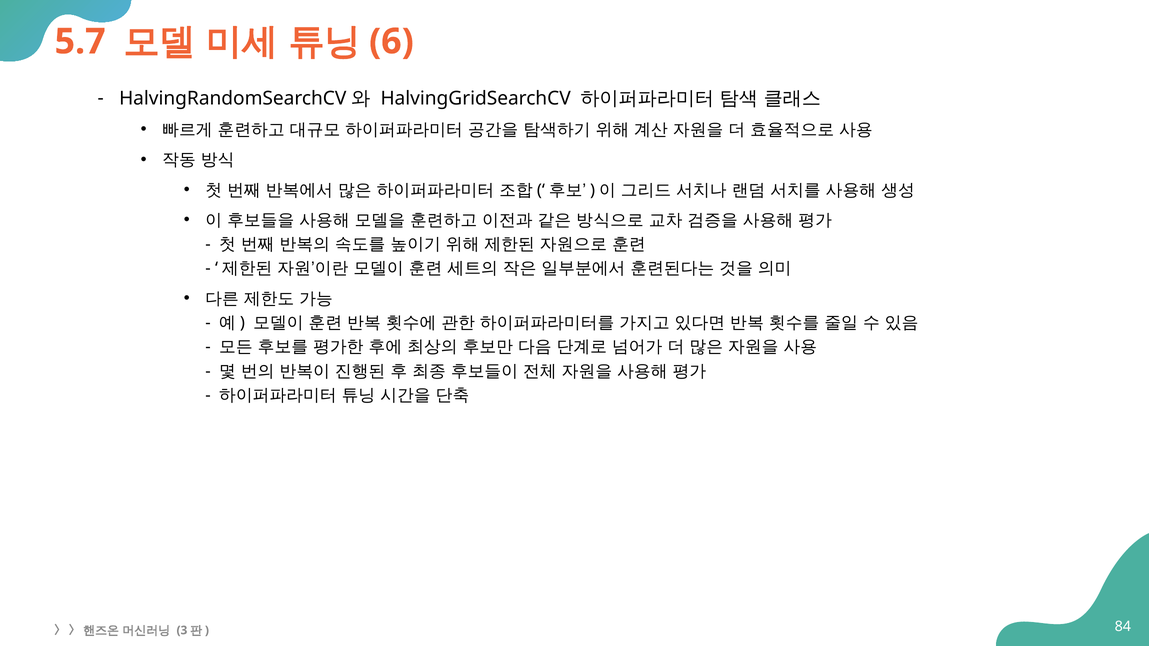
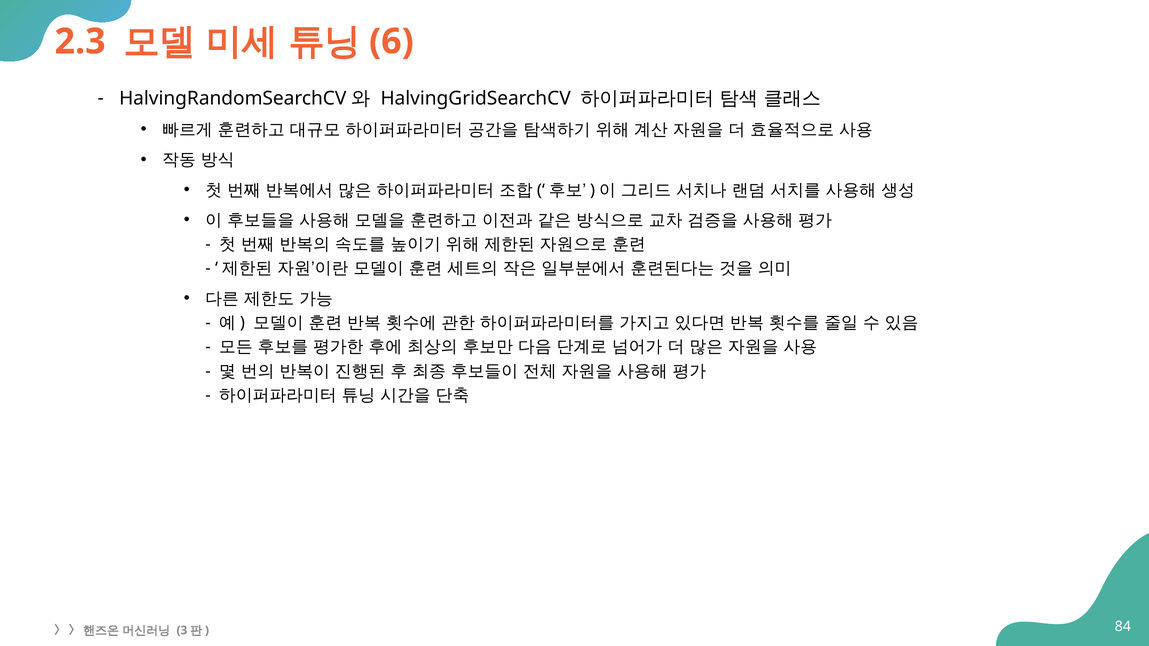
5.7: 5.7 -> 2.3 (80, 42)
